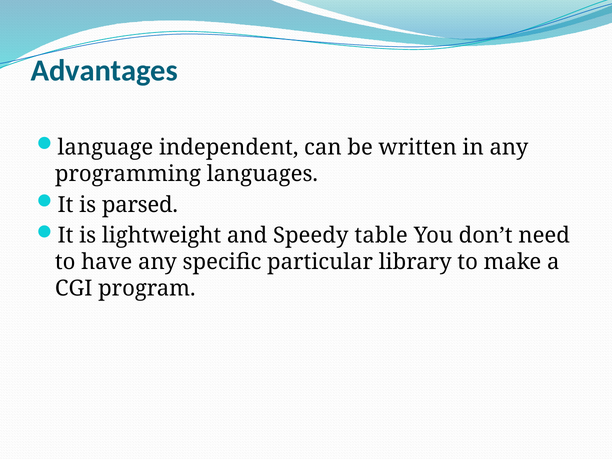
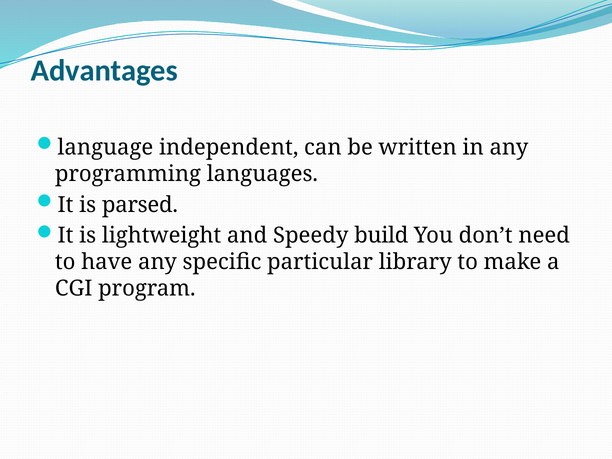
table: table -> build (381, 236)
